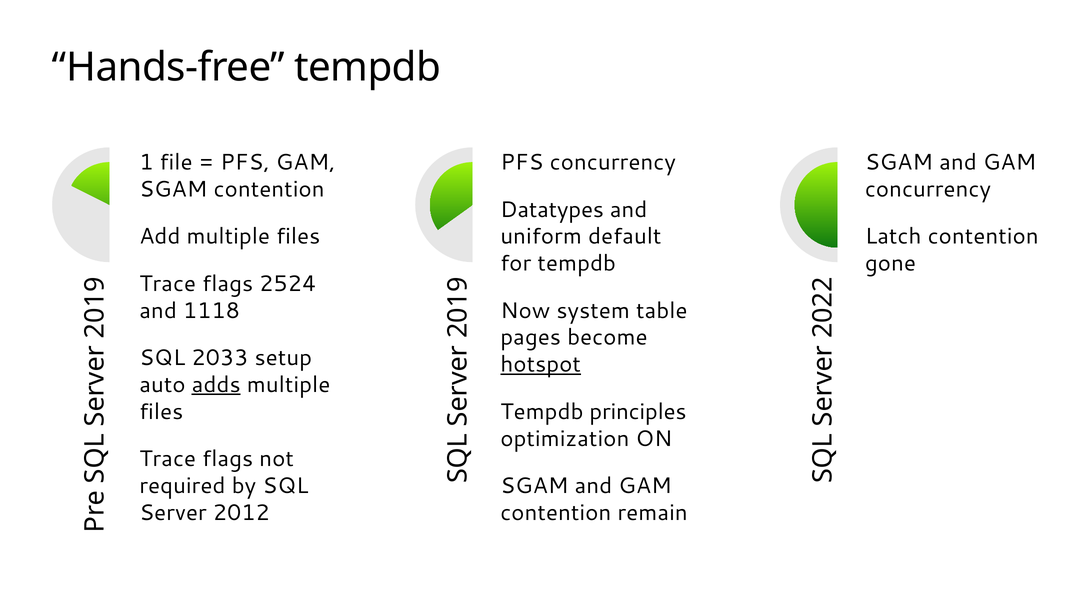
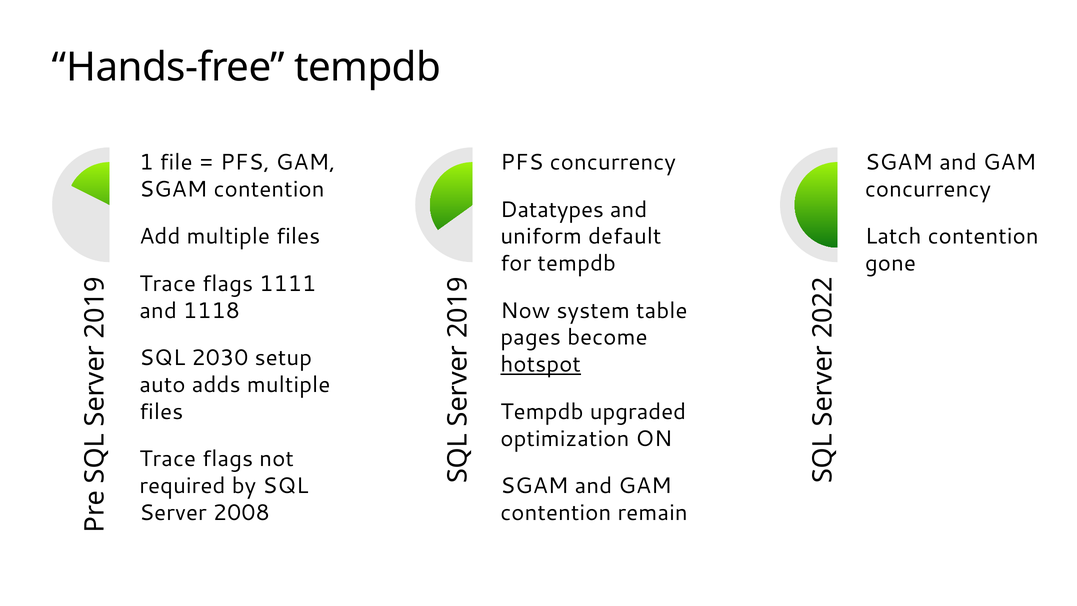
2524: 2524 -> 1111 (288, 284)
2033: 2033 -> 2030 (220, 358)
adds underline: present -> none (216, 385)
principles: principles -> upgraded (638, 412)
2012: 2012 -> 2008 (241, 513)
